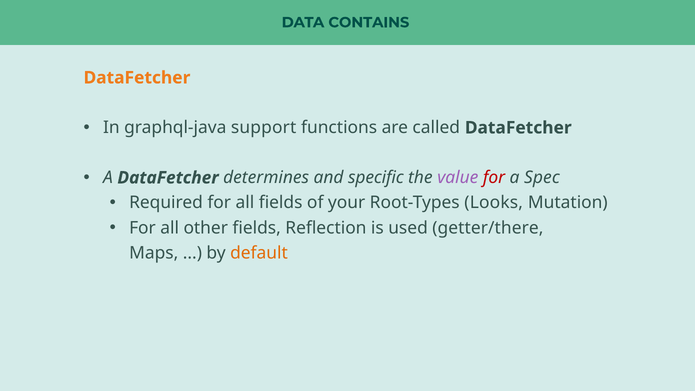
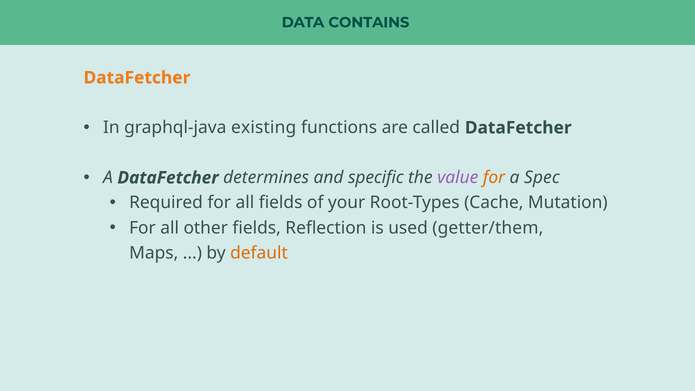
support: support -> existing (264, 128)
for colour: red -> orange (494, 178)
Looks: Looks -> Cache (494, 203)
getter/there: getter/there -> getter/them (488, 228)
